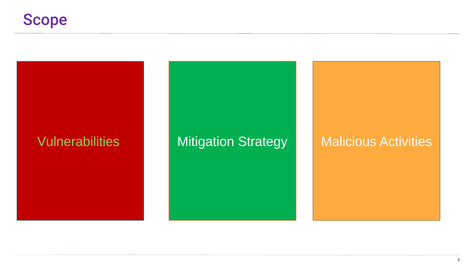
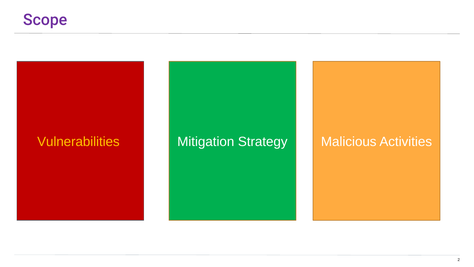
Vulnerabilities colour: light green -> yellow (78, 142)
